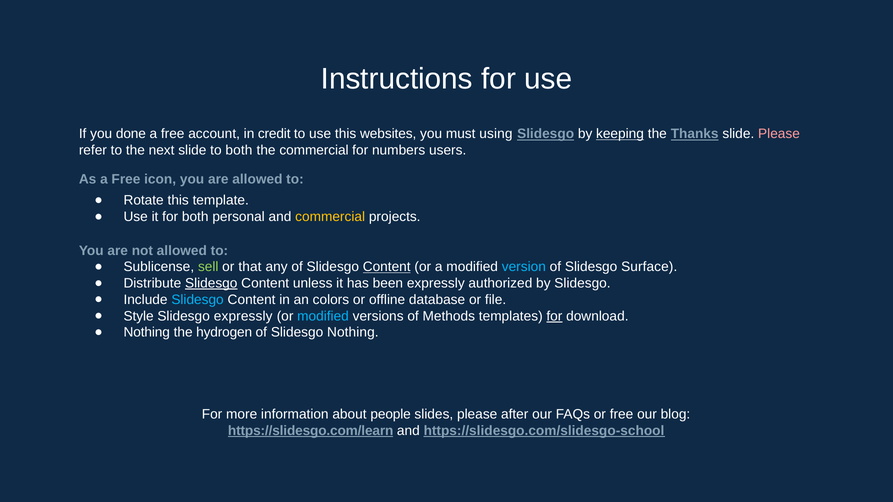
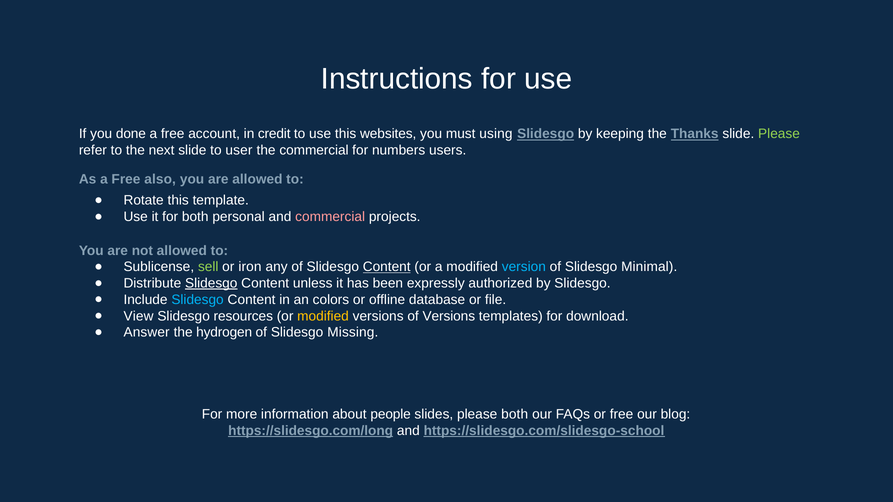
keeping underline: present -> none (620, 134)
Please colour: pink -> light green (779, 134)
to both: both -> user (239, 150)
icon: icon -> also (160, 179)
commercial colour: yellow -> pink (330, 217)
that: that -> iron (250, 267)
Surface: Surface -> Minimal (649, 267)
Style: Style -> View (139, 316)
Slidesgo expressly: expressly -> resources (243, 316)
modified colour: light blue -> yellow (323, 316)
of Methods: Methods -> Versions (449, 316)
for underline: present -> none (554, 316)
Nothing: Nothing -> Answer (147, 333)
Slidesgo Nothing: Nothing -> Missing (353, 333)
please after: after -> both (515, 415)
https://slidesgo.com/learn: https://slidesgo.com/learn -> https://slidesgo.com/long (311, 431)
